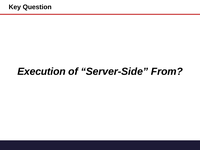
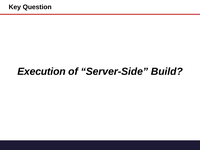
From: From -> Build (167, 72)
